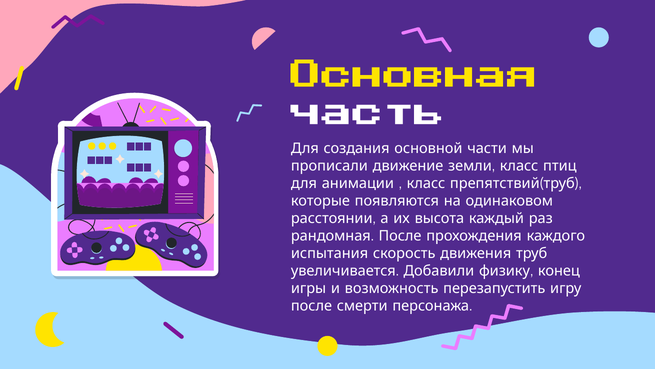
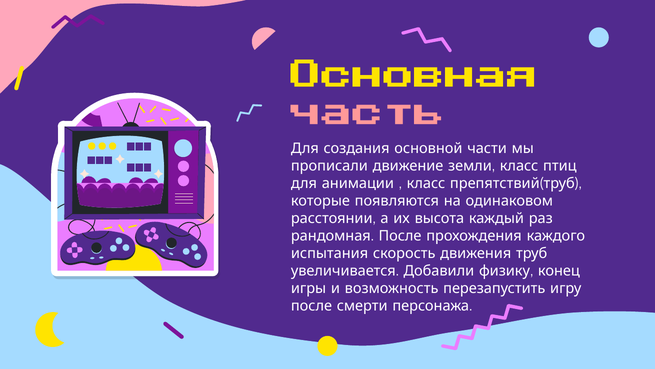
часть colour: white -> pink (368, 118)
